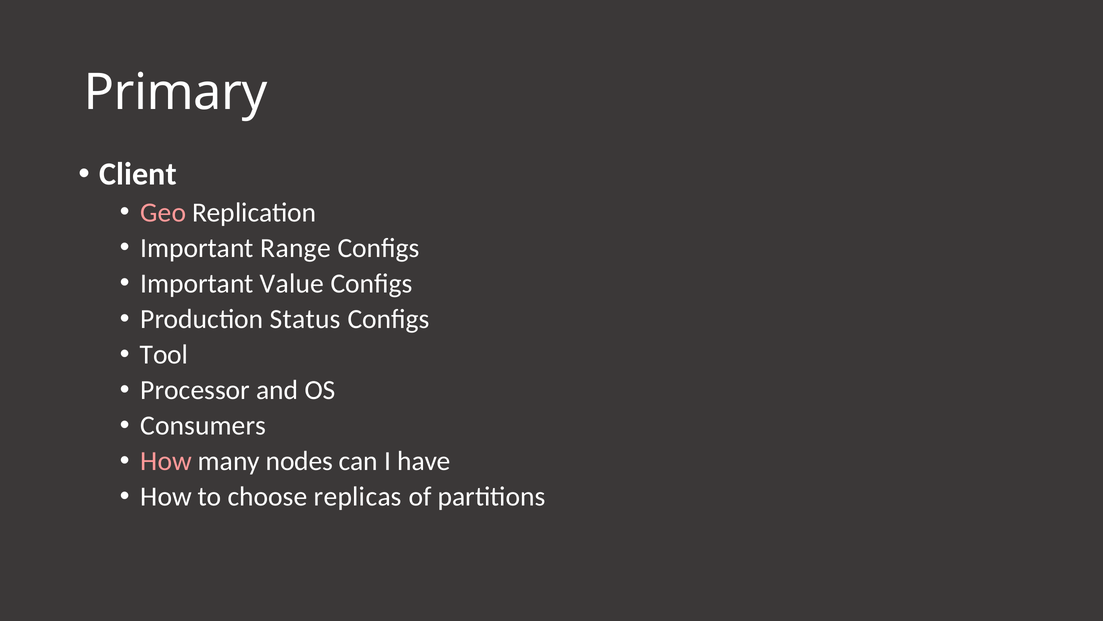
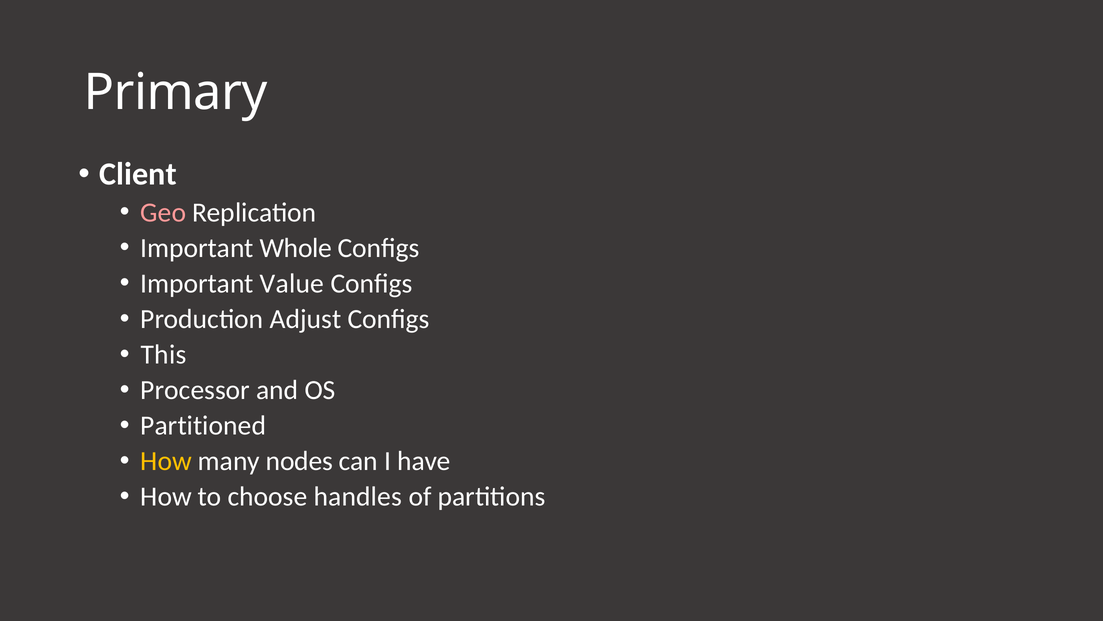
Range: Range -> Whole (296, 248)
Status: Status -> Adjust (305, 319)
Tool: Tool -> This (164, 354)
Consumers: Consumers -> Partitioned (203, 425)
How colour: pink -> yellow (166, 461)
replicas: replicas -> handles (358, 496)
